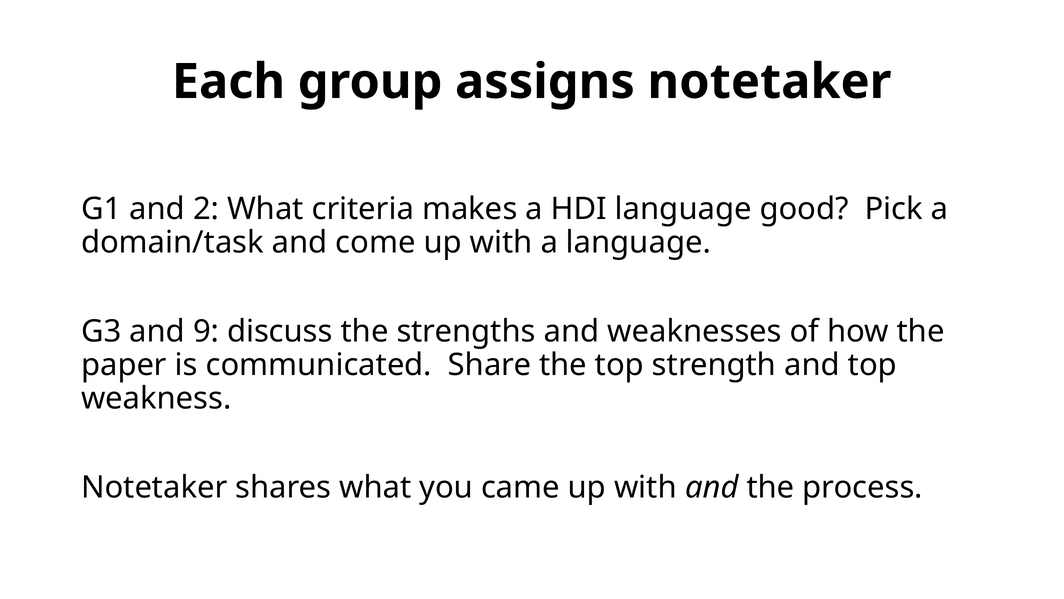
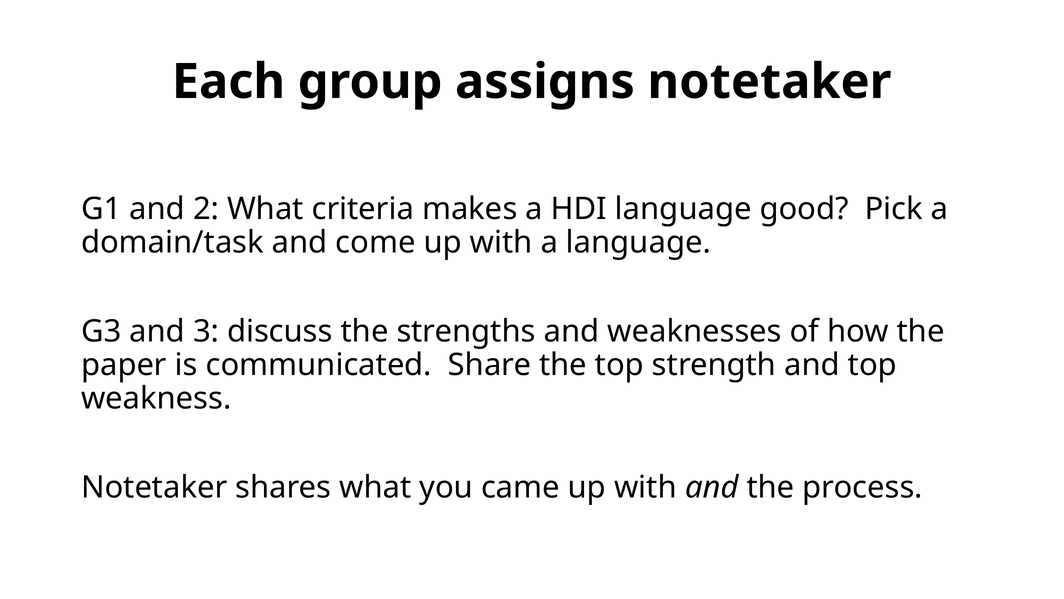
9: 9 -> 3 (206, 331)
